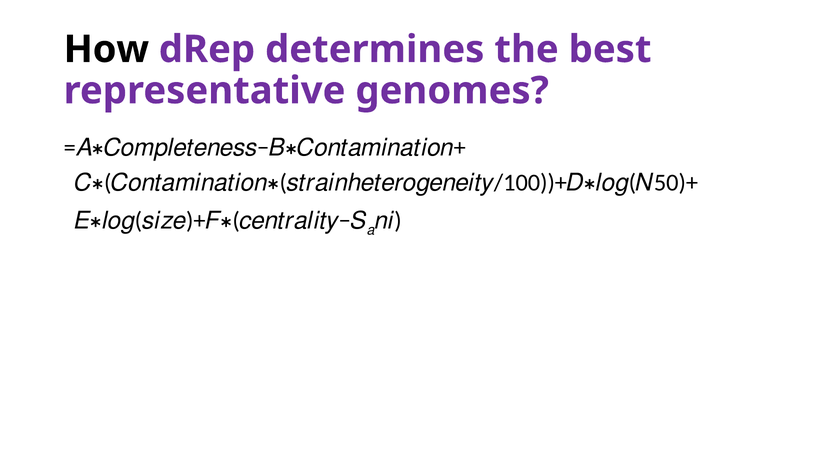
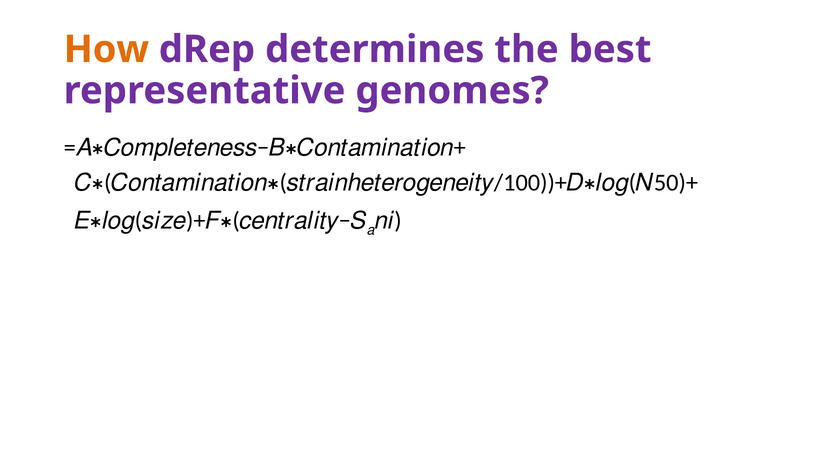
How colour: black -> orange (106, 49)
